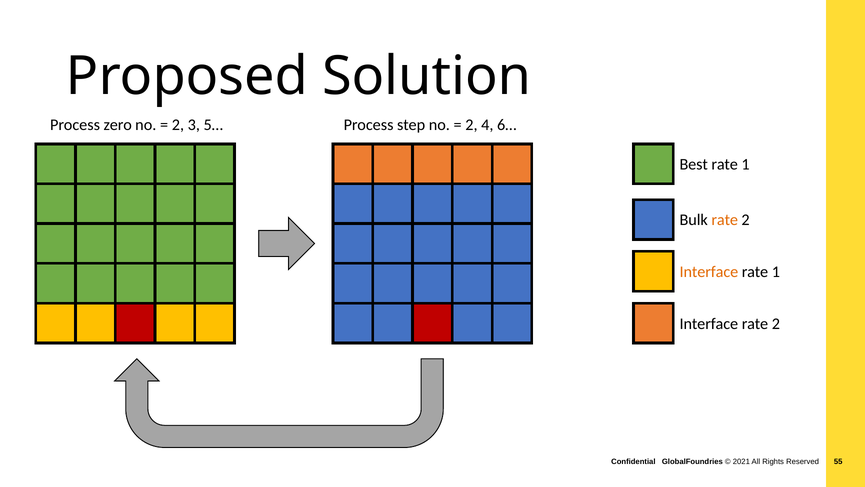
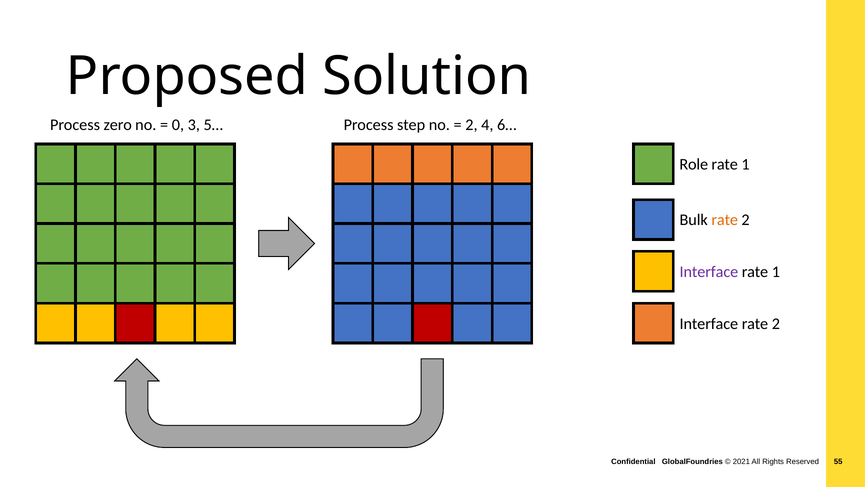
2: 2 -> 0 (178, 125)
Best: Best -> Role (694, 164)
Interface colour: orange -> purple (709, 272)
